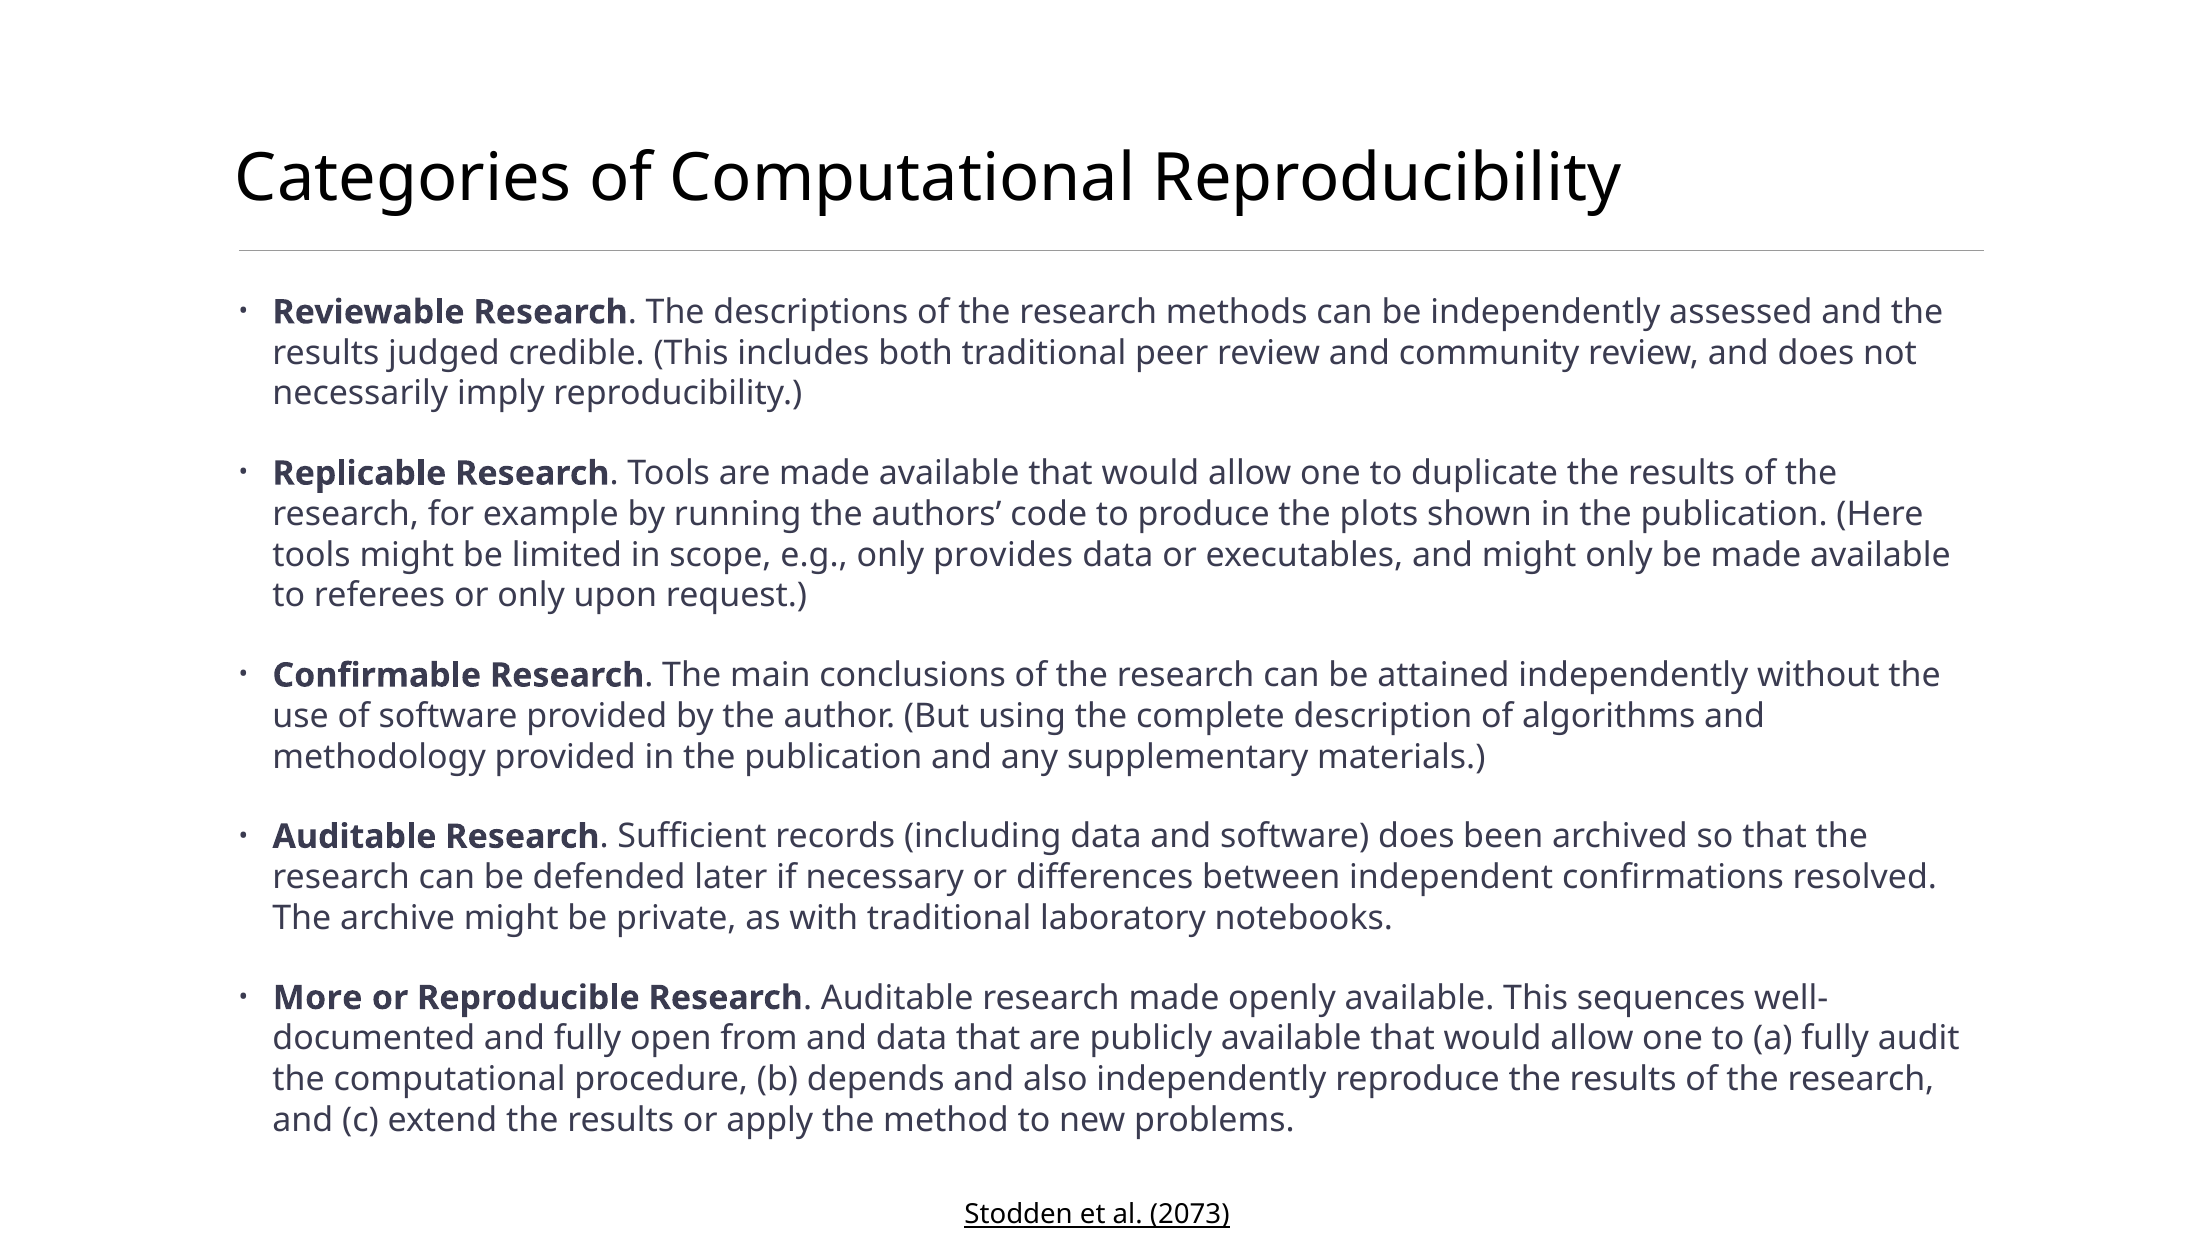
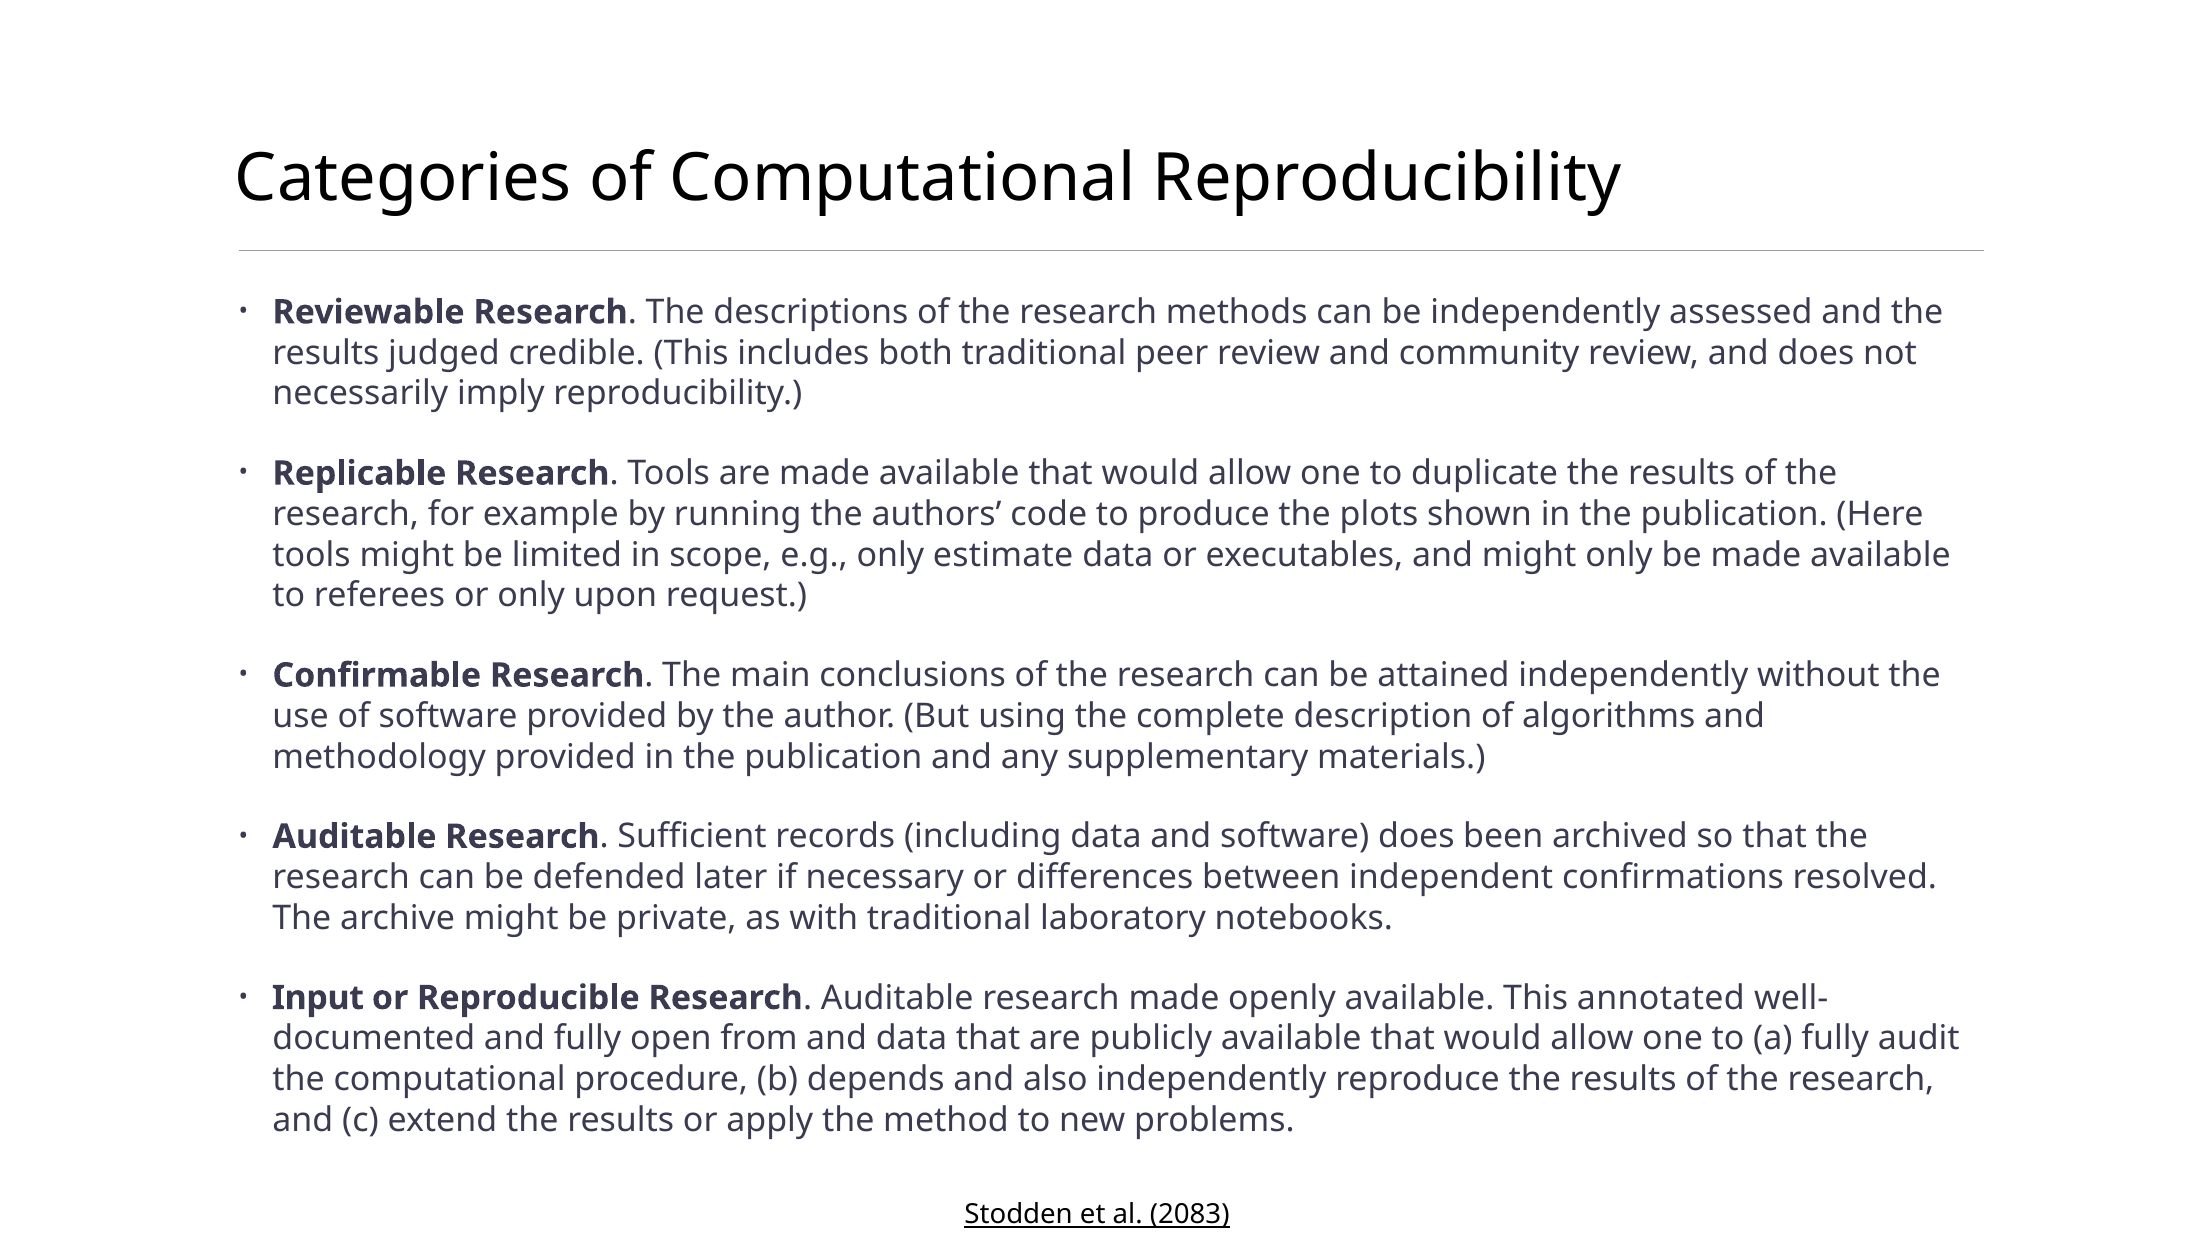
provides: provides -> estimate (1003, 555)
More: More -> Input (318, 998)
sequences: sequences -> annotated (1661, 998)
2073: 2073 -> 2083 (1190, 1215)
